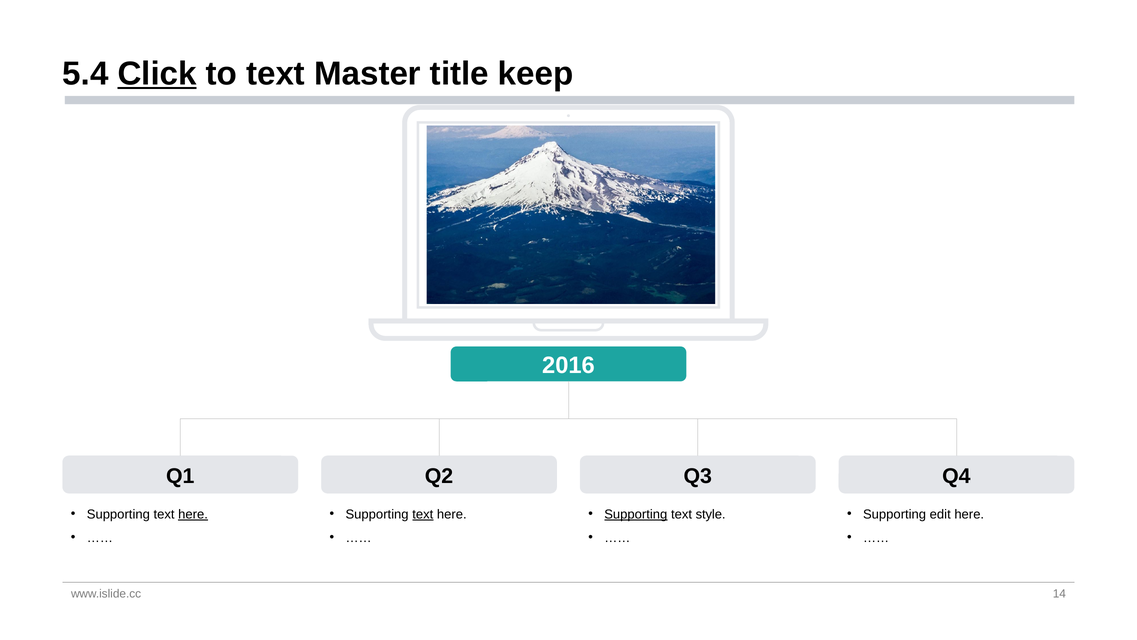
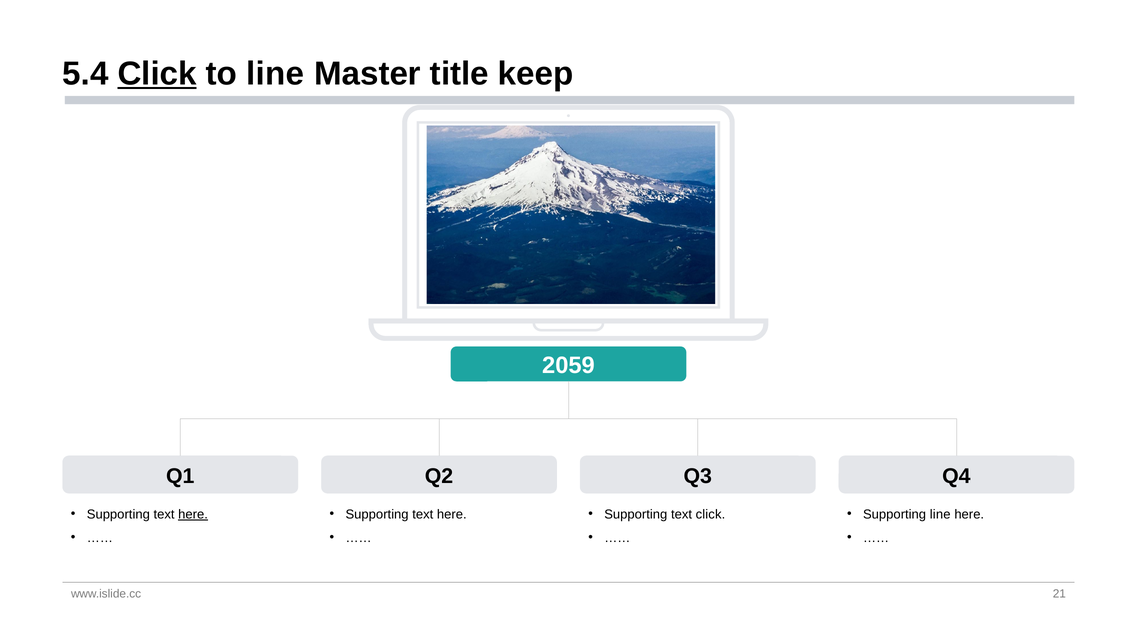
to text: text -> line (275, 74)
2016: 2016 -> 2059 (568, 365)
text underline: present -> none (423, 514)
Supporting underline: present -> none (636, 514)
text style: style -> click (710, 514)
Supporting edit: edit -> line (940, 514)
14: 14 -> 21 (1059, 593)
